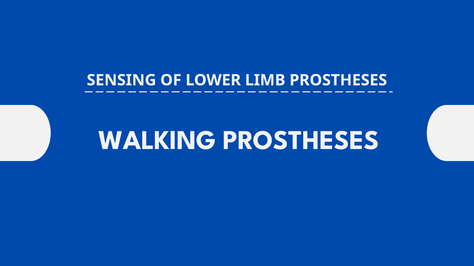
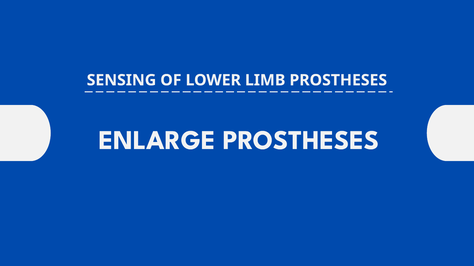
WALKING: WALKING -> ENLARGE (157, 140)
